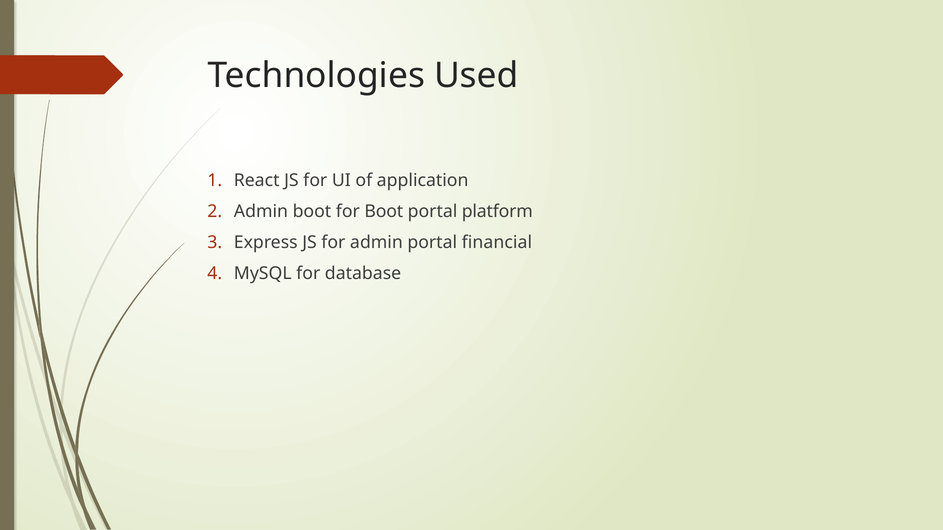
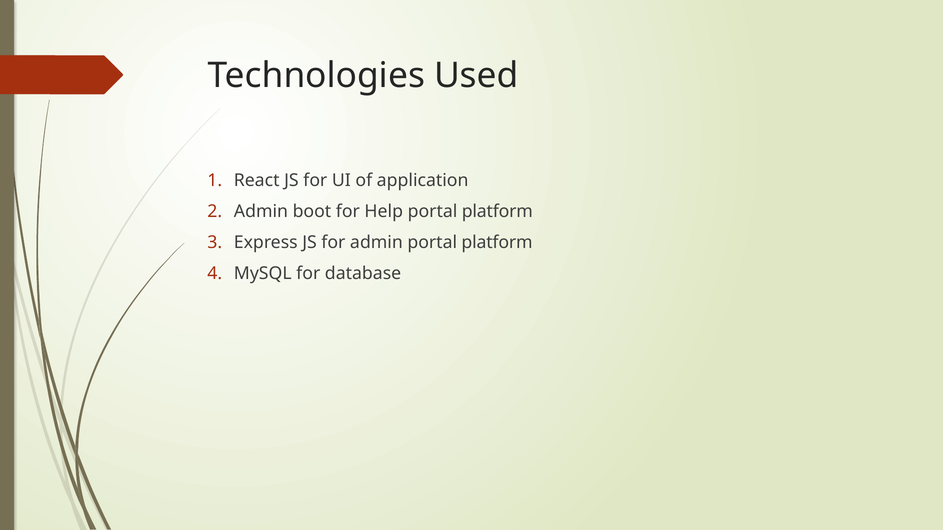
for Boot: Boot -> Help (384, 211)
admin portal financial: financial -> platform (497, 243)
